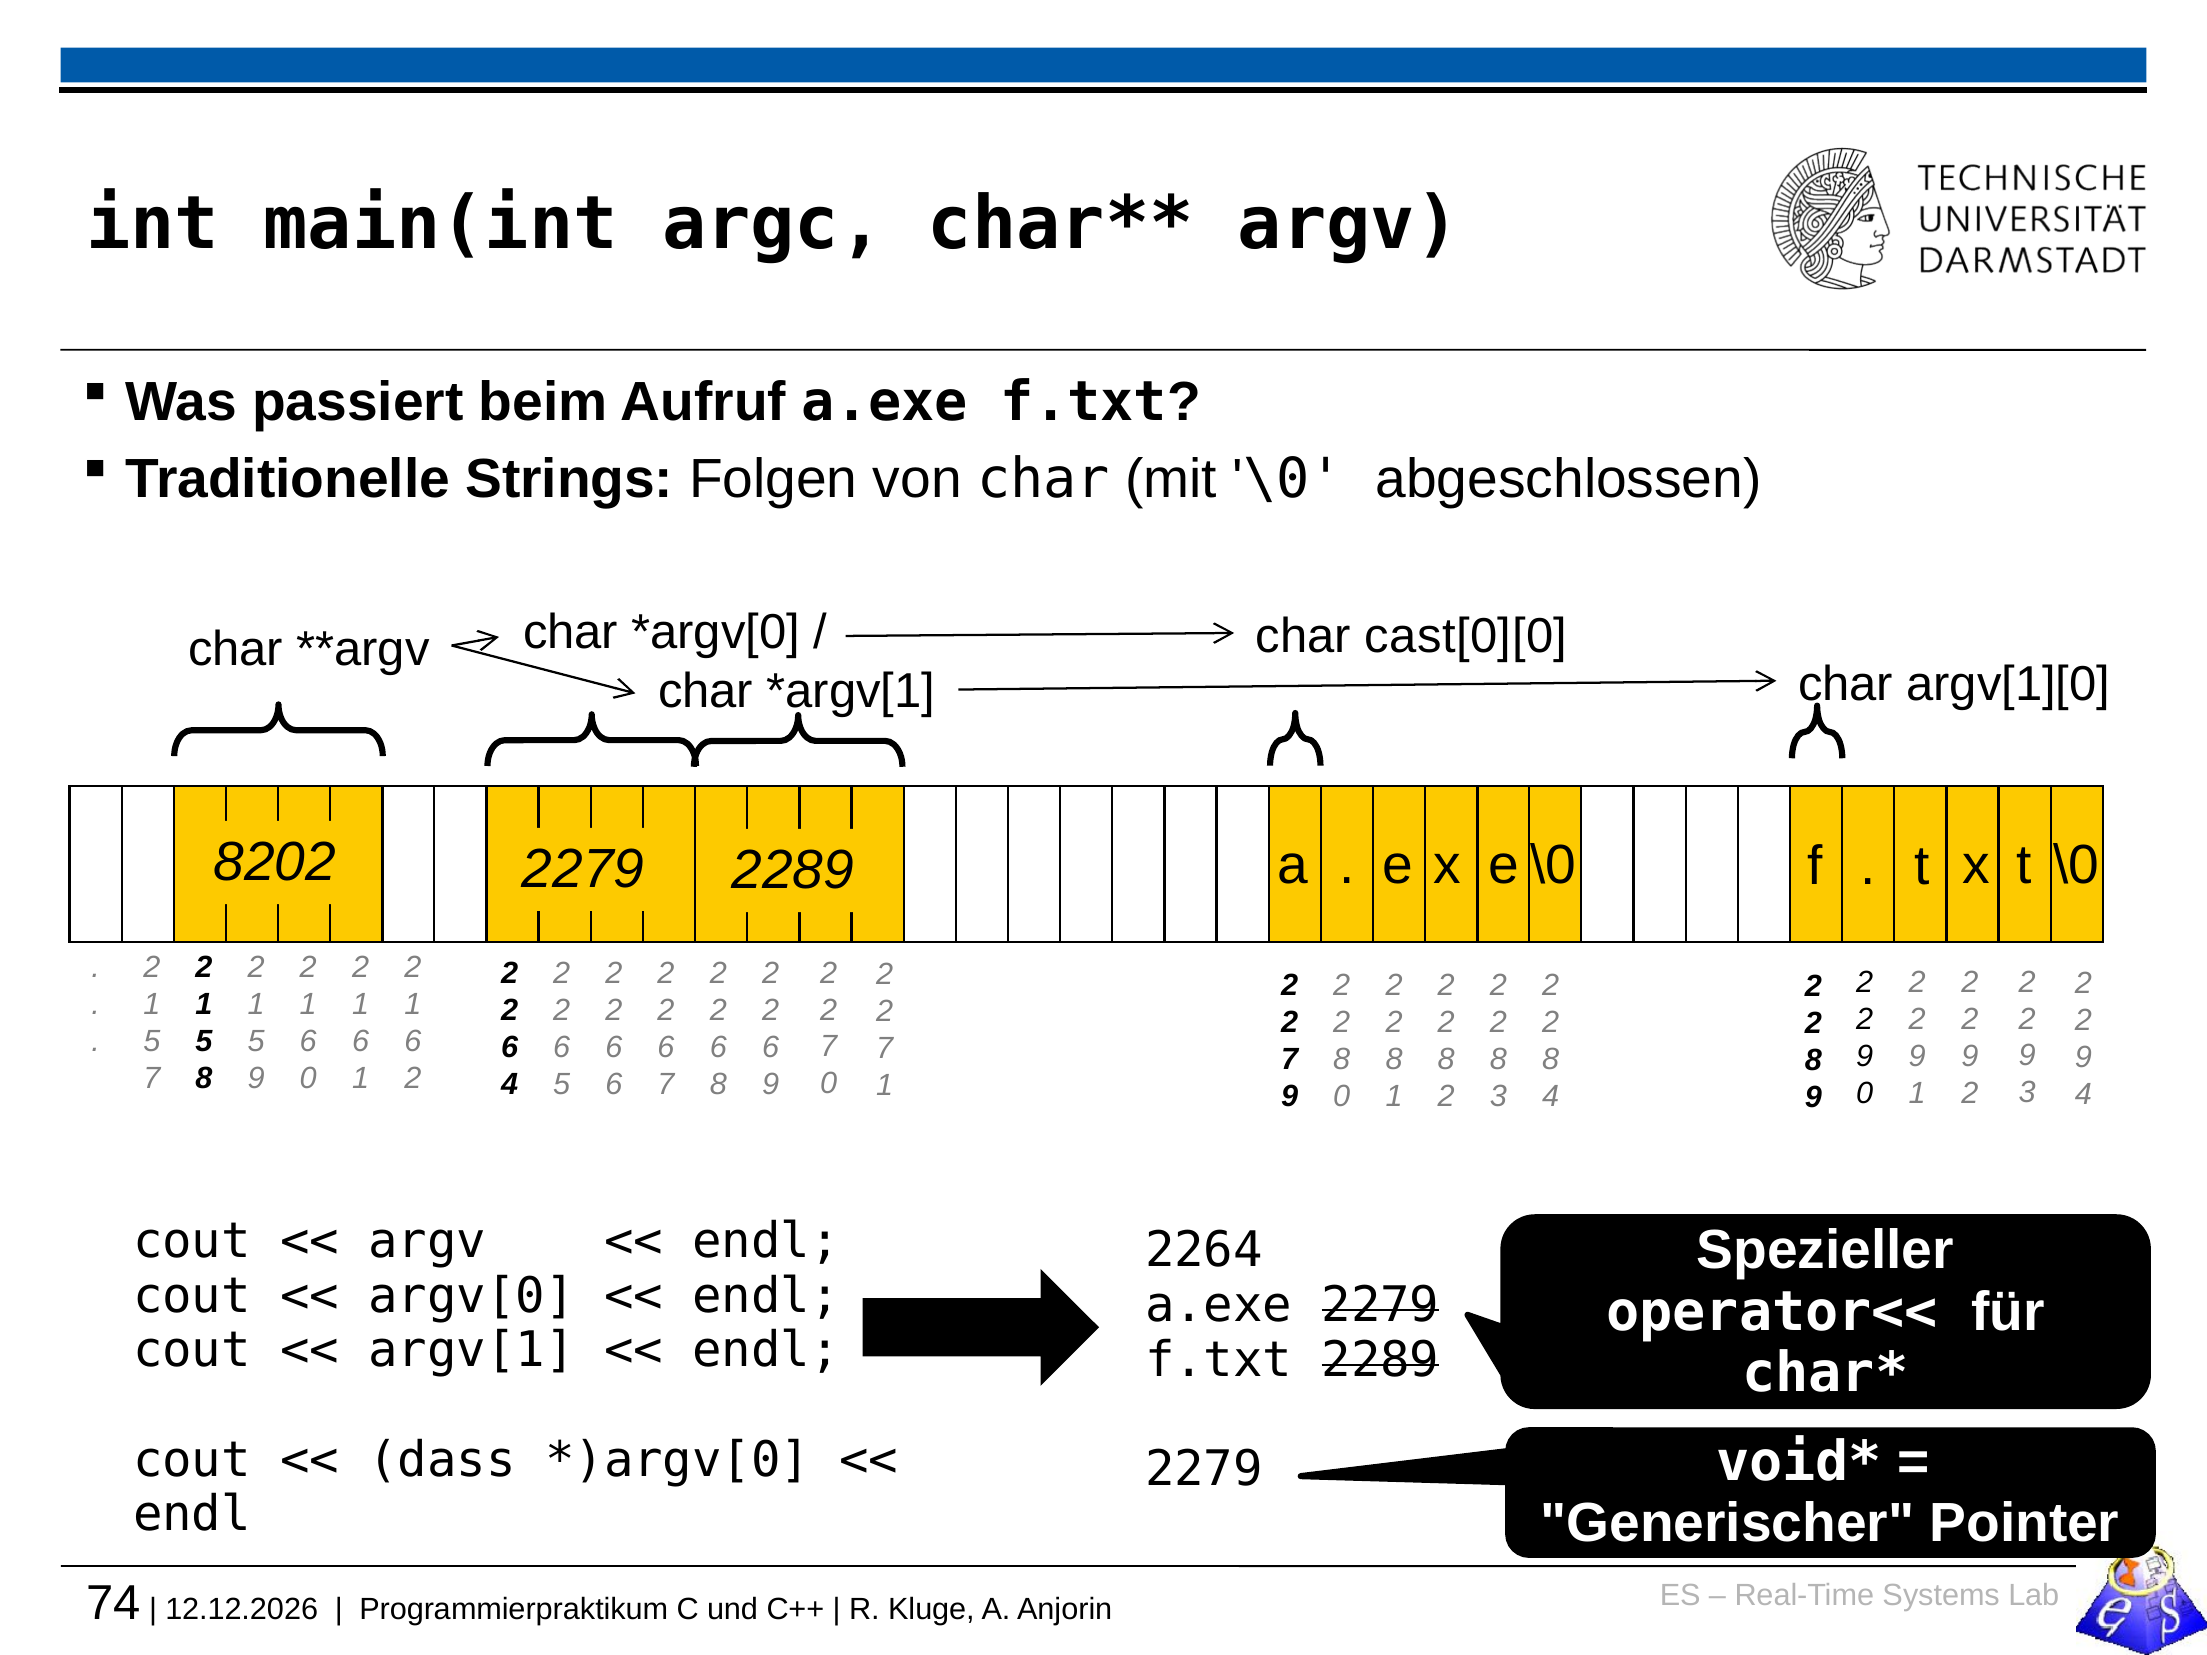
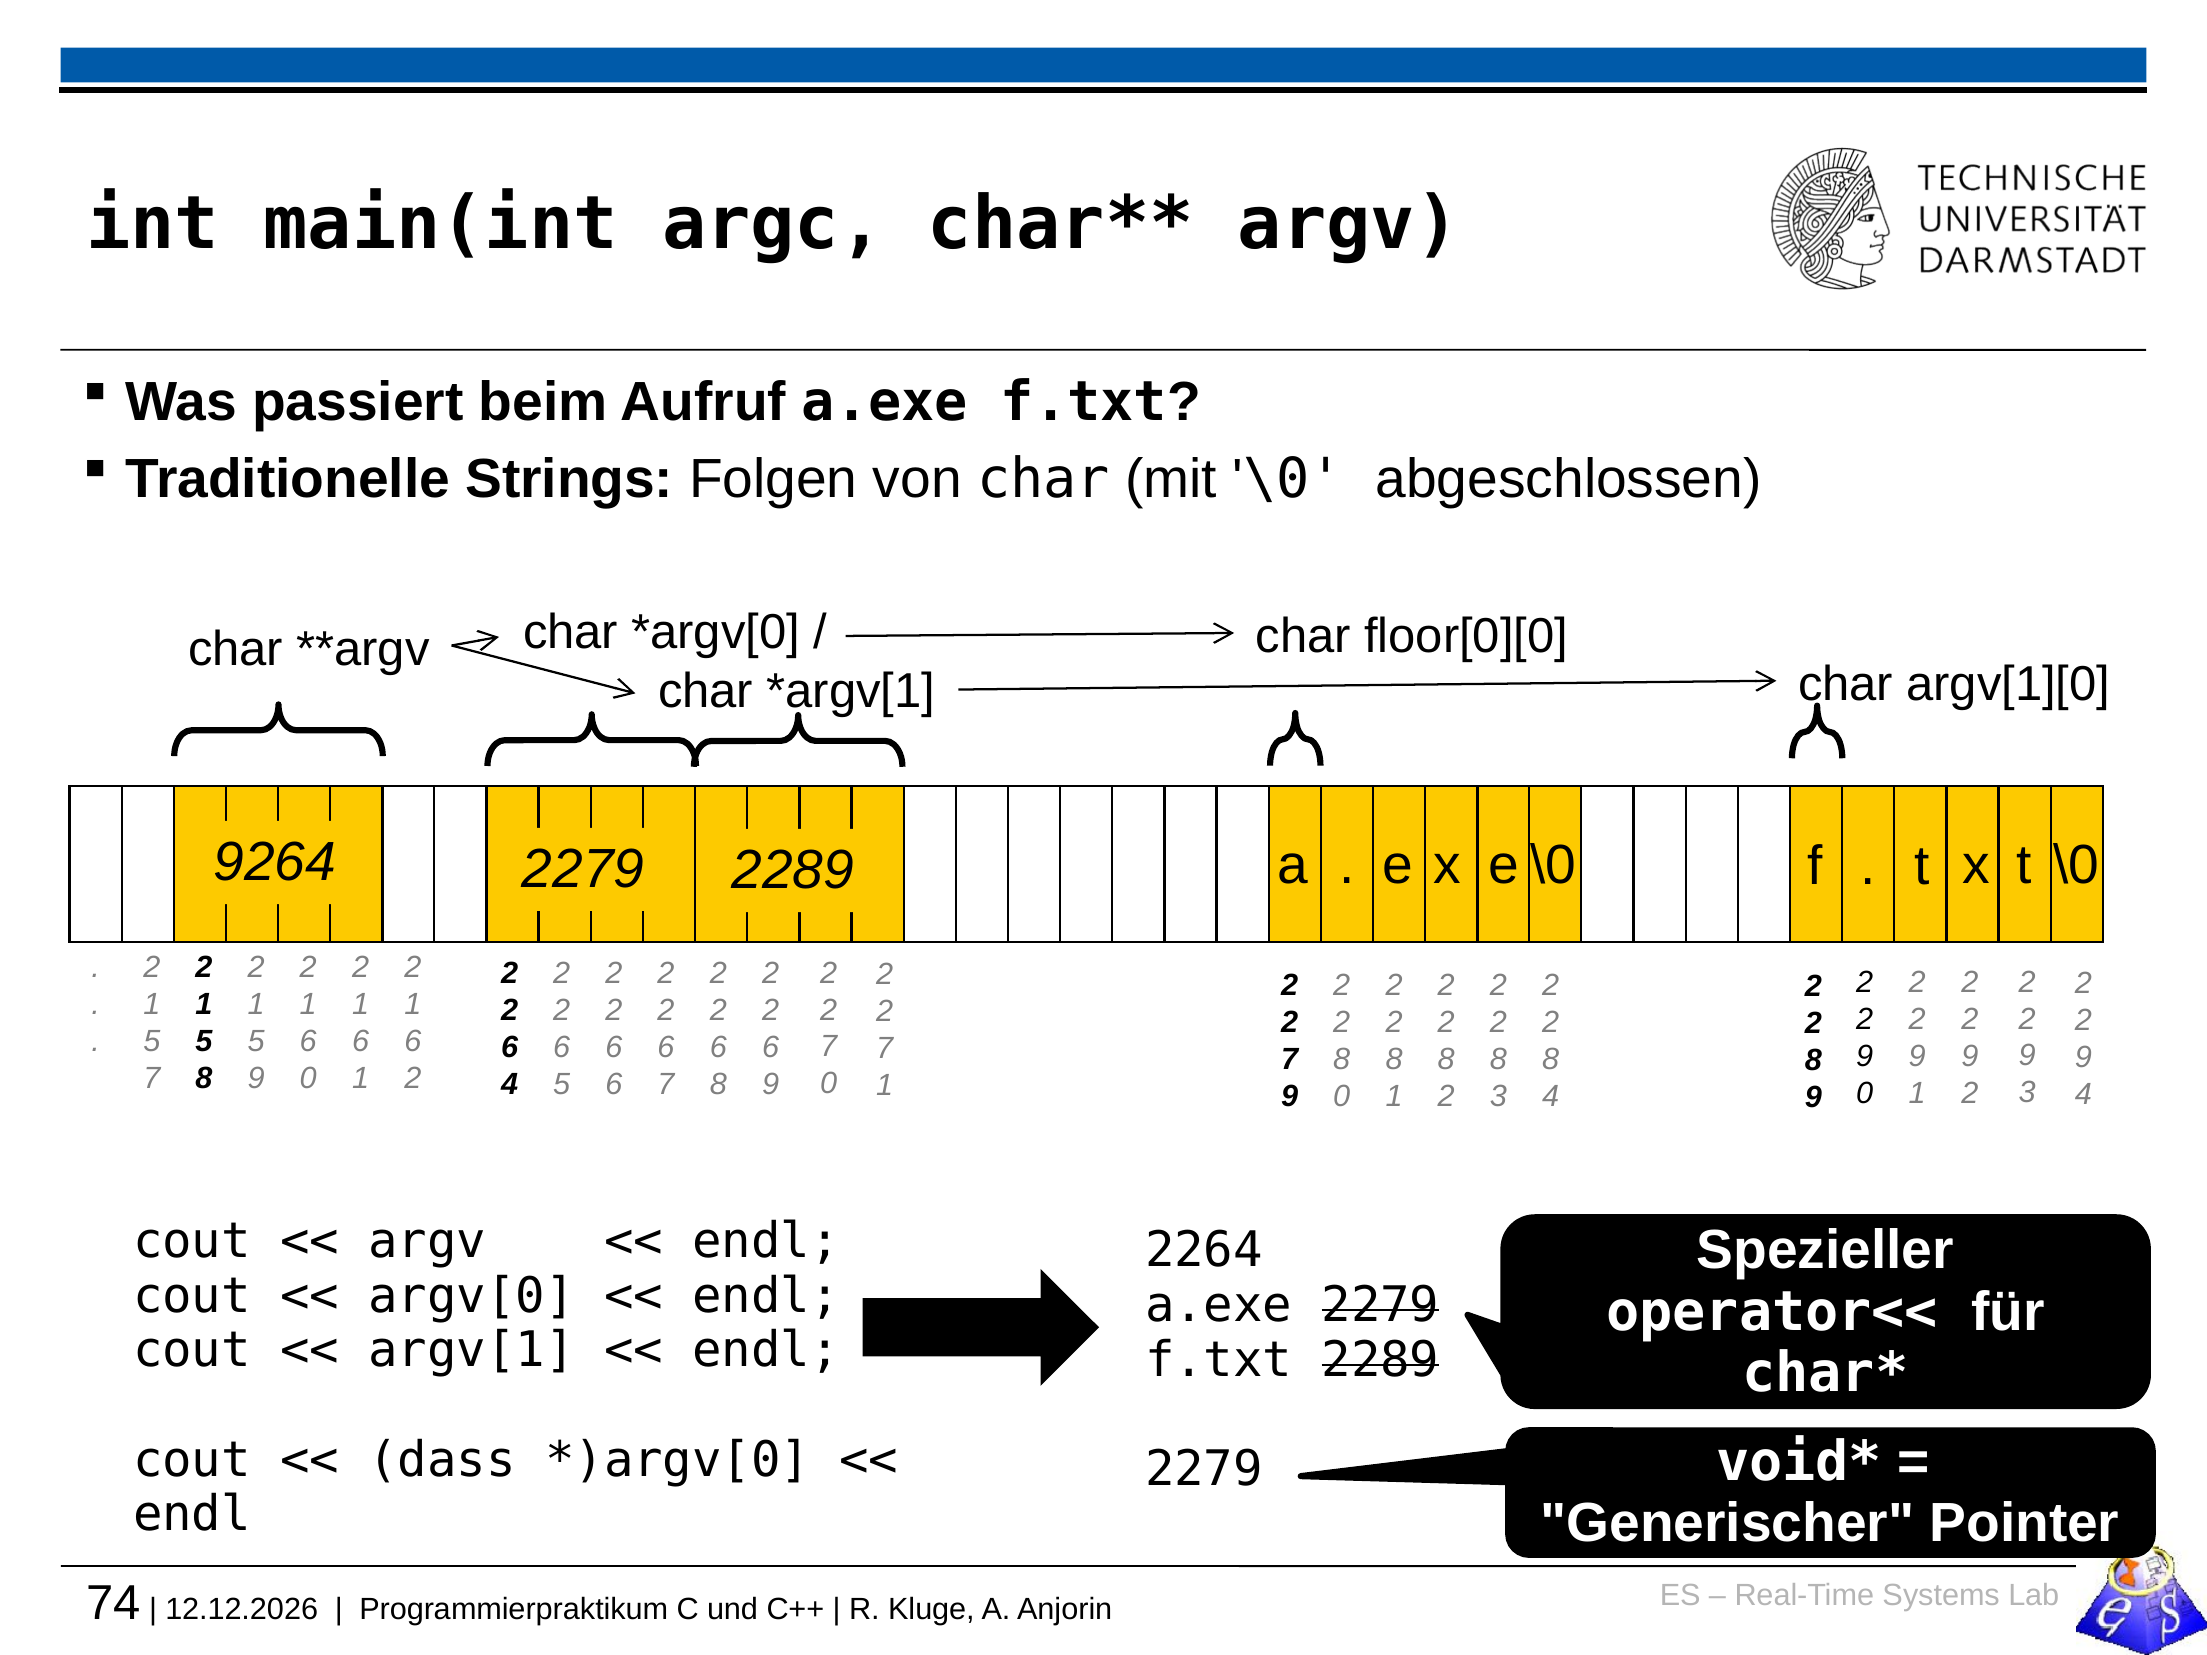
cast[0][0: cast[0][0 -> floor[0][0 (1466, 637)
8202: 8202 -> 9264 (275, 863)
